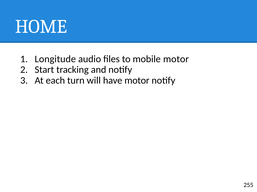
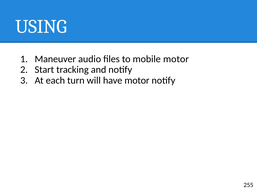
HOME: HOME -> USING (41, 27)
Longitude: Longitude -> Maneuver (55, 59)
